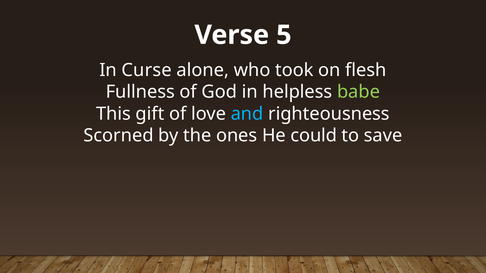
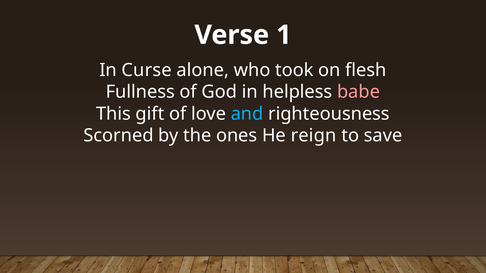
5: 5 -> 1 (284, 35)
babe colour: light green -> pink (359, 92)
could: could -> reign (314, 136)
